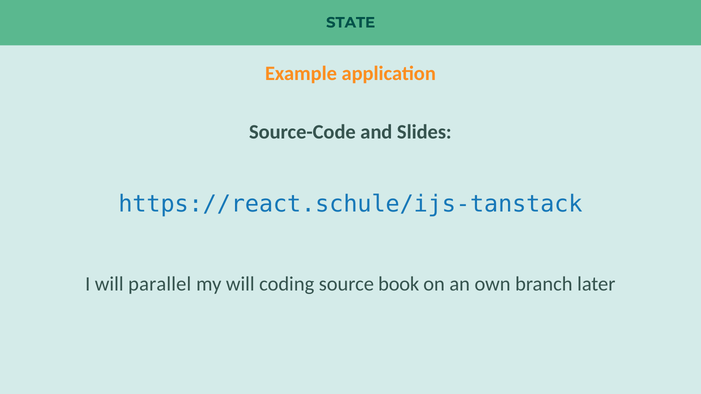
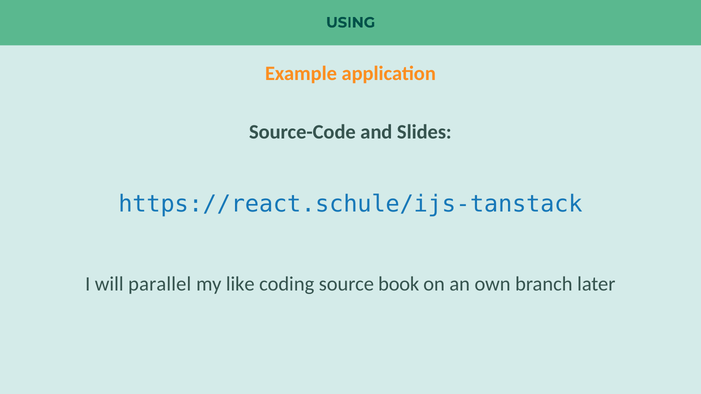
STATE: STATE -> USING (351, 23)
my will: will -> like (240, 284)
